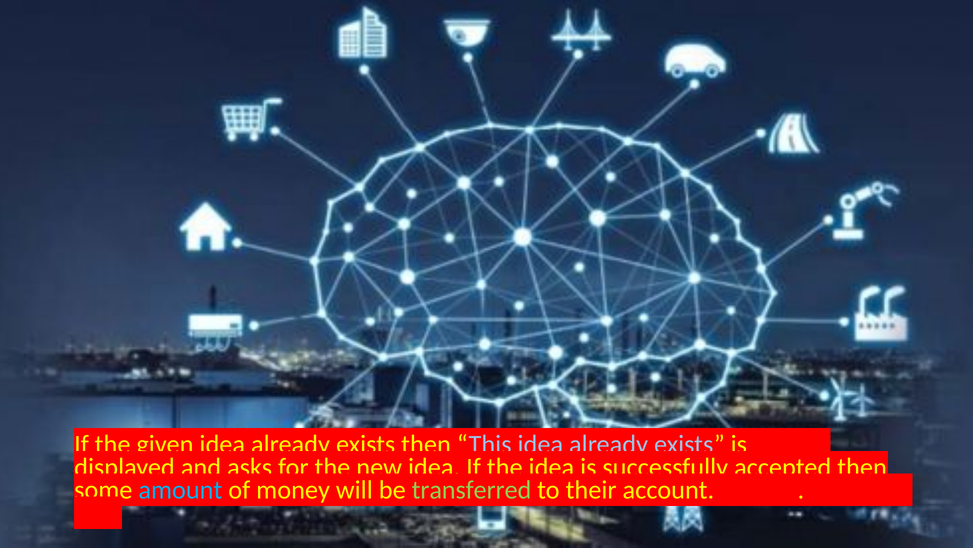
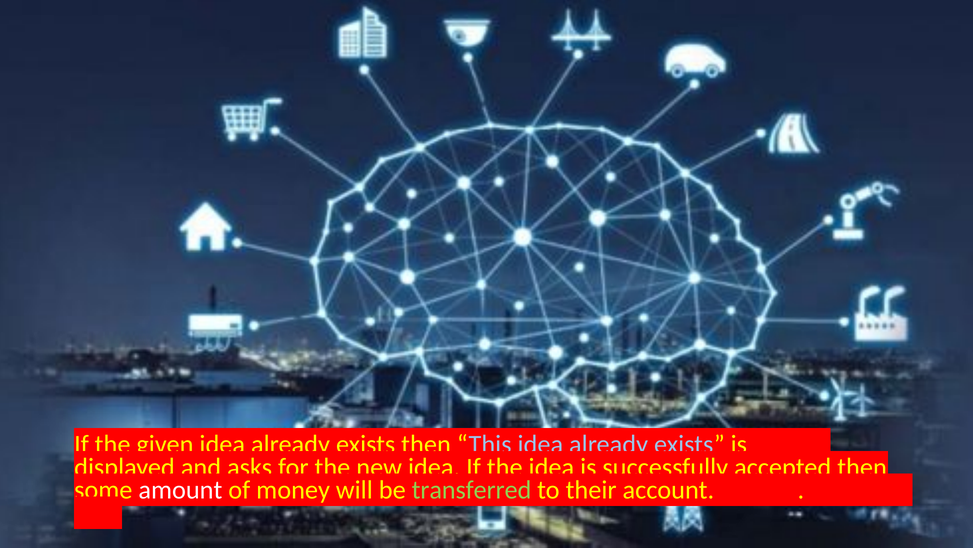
amount colour: light blue -> white (180, 490)
